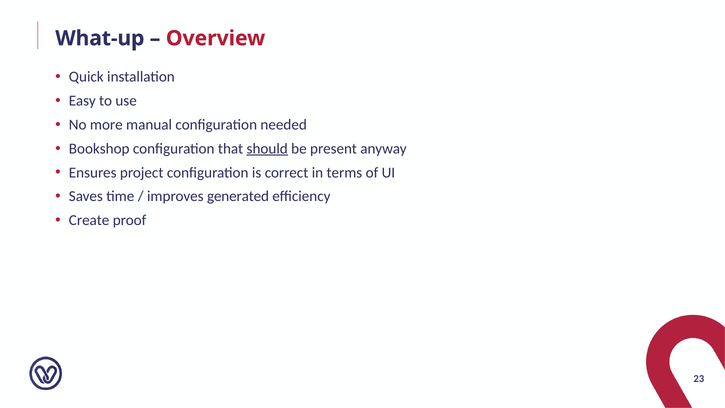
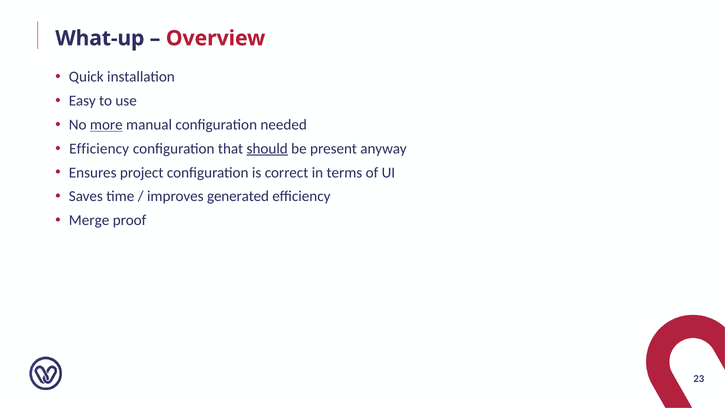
more underline: none -> present (106, 125)
Bookshop: Bookshop -> Efficiency (99, 149)
Create: Create -> Merge (89, 220)
